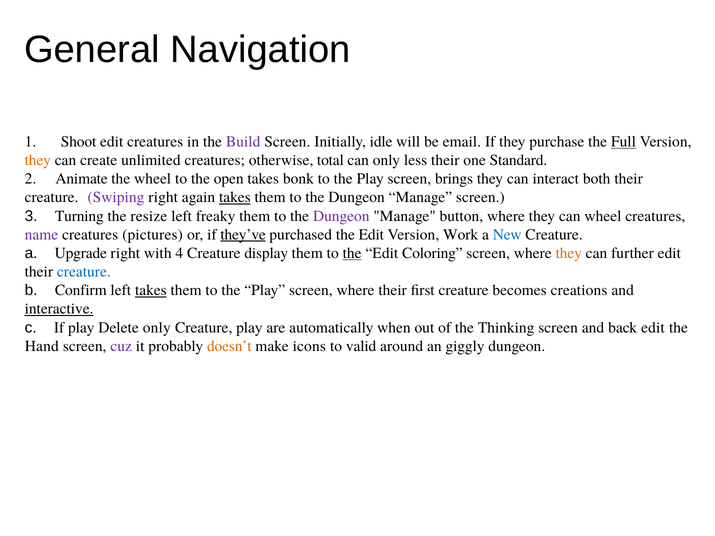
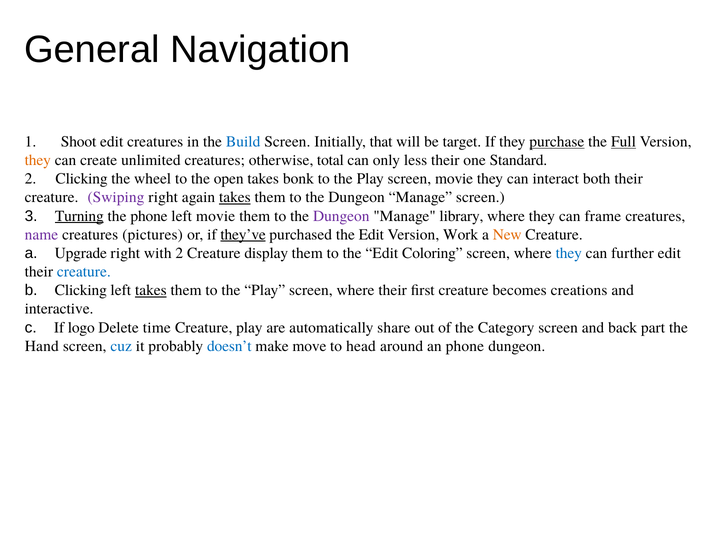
Build colour: purple -> blue (243, 142)
idle: idle -> that (381, 142)
email: email -> target (462, 142)
purchase underline: none -> present (557, 142)
2 Animate: Animate -> Clicking (82, 179)
screen brings: brings -> movie (454, 179)
Turning underline: none -> present (79, 216)
the resize: resize -> phone (149, 216)
left freaky: freaky -> movie (216, 216)
button: button -> library (461, 216)
can wheel: wheel -> frame (603, 216)
New colour: blue -> orange (507, 235)
with 4: 4 -> 2 (179, 253)
the underline: present -> none (352, 253)
they colour: orange -> blue (569, 253)
b Confirm: Confirm -> Clicking (81, 290)
interactive underline: present -> none (59, 309)
If play: play -> logo (81, 328)
Delete only: only -> time (157, 328)
when: when -> share (394, 328)
Thinking: Thinking -> Category (506, 328)
back edit: edit -> part (653, 328)
cuz colour: purple -> blue (121, 346)
doesn’t colour: orange -> blue (229, 346)
icons: icons -> move (309, 346)
valid: valid -> head (361, 346)
an giggly: giggly -> phone (465, 346)
